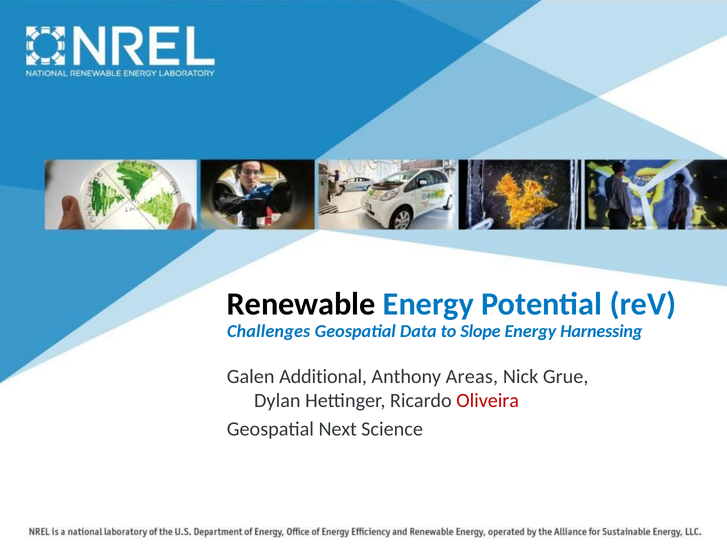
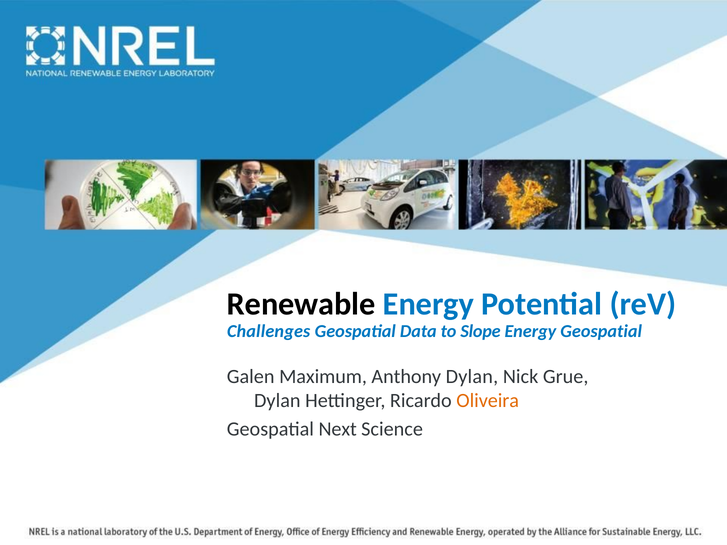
Energy Harnessing: Harnessing -> Geospatial (601, 332)
Additional: Additional -> Maximum (323, 377)
Anthony Areas: Areas -> Dylan (472, 377)
Oliveira colour: red -> orange (488, 401)
